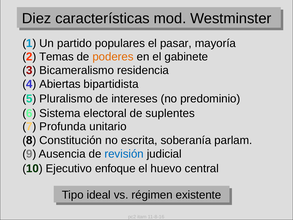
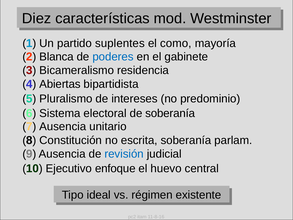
populares: populares -> suplentes (120, 43)
pasar: pasar -> como (176, 43)
Temas: Temas -> Blanca (57, 57)
poderes colour: orange -> blue (113, 57)
de suplentes: suplentes -> soberanía (170, 113)
7 Profunda: Profunda -> Ausencia (63, 126)
